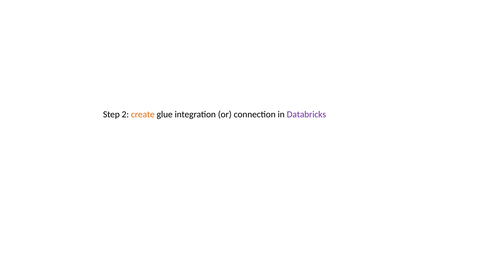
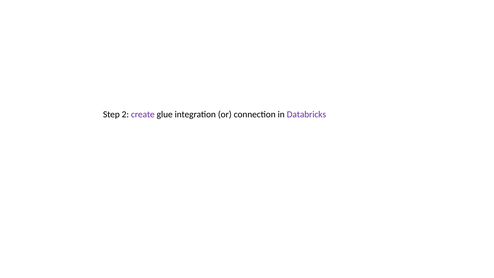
create colour: orange -> purple (143, 114)
